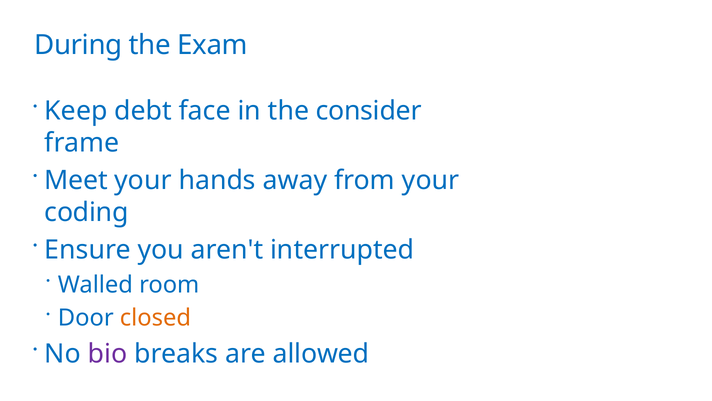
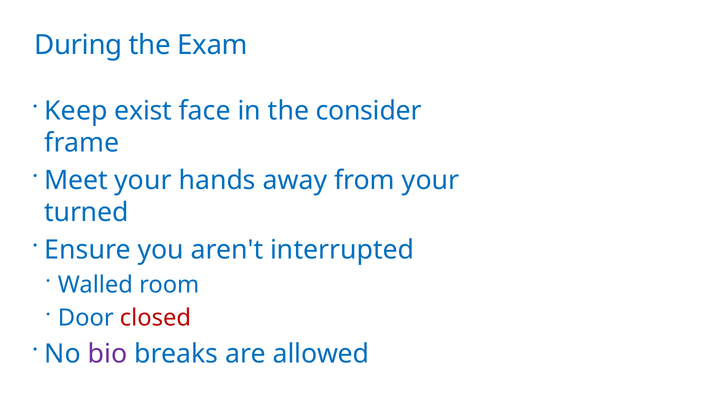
debt: debt -> exist (143, 111)
coding: coding -> turned (86, 212)
closed colour: orange -> red (155, 318)
